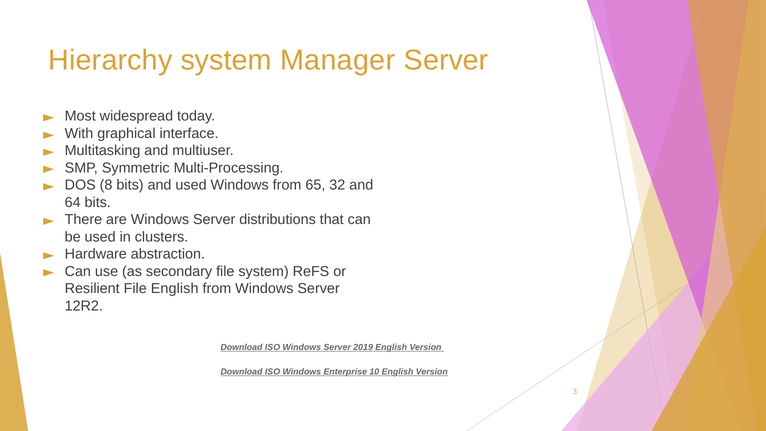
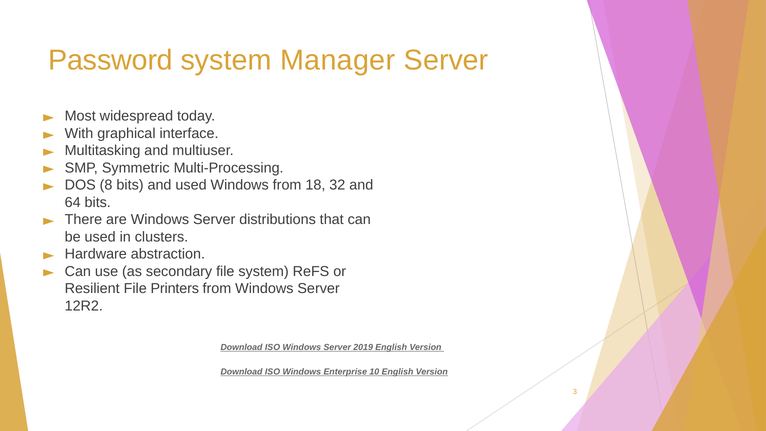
Hierarchy: Hierarchy -> Password (111, 60)
65: 65 -> 18 (315, 185)
File English: English -> Printers (175, 289)
